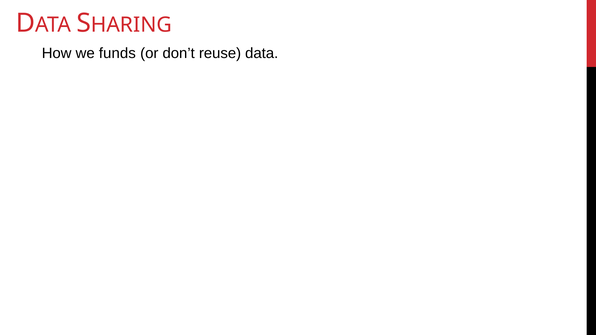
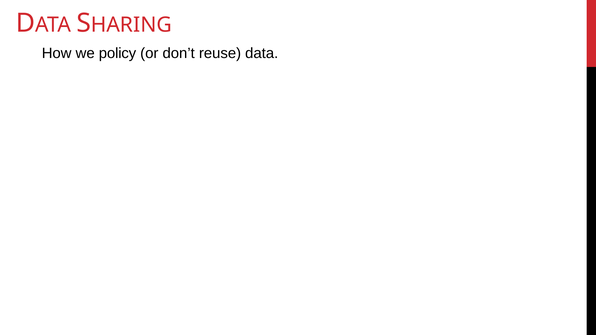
funds: funds -> policy (117, 53)
